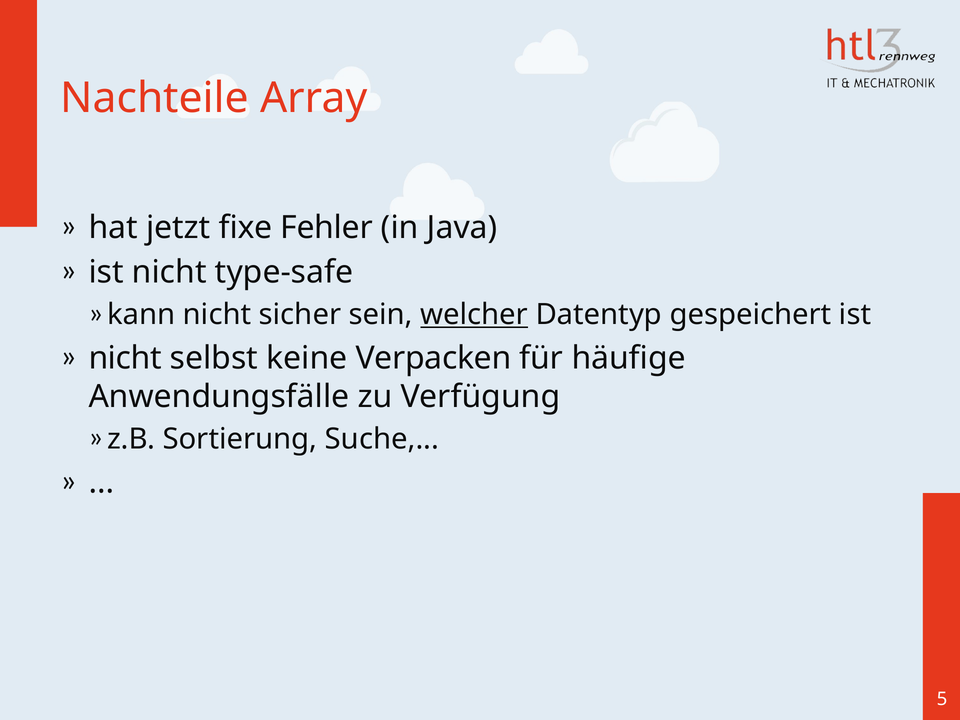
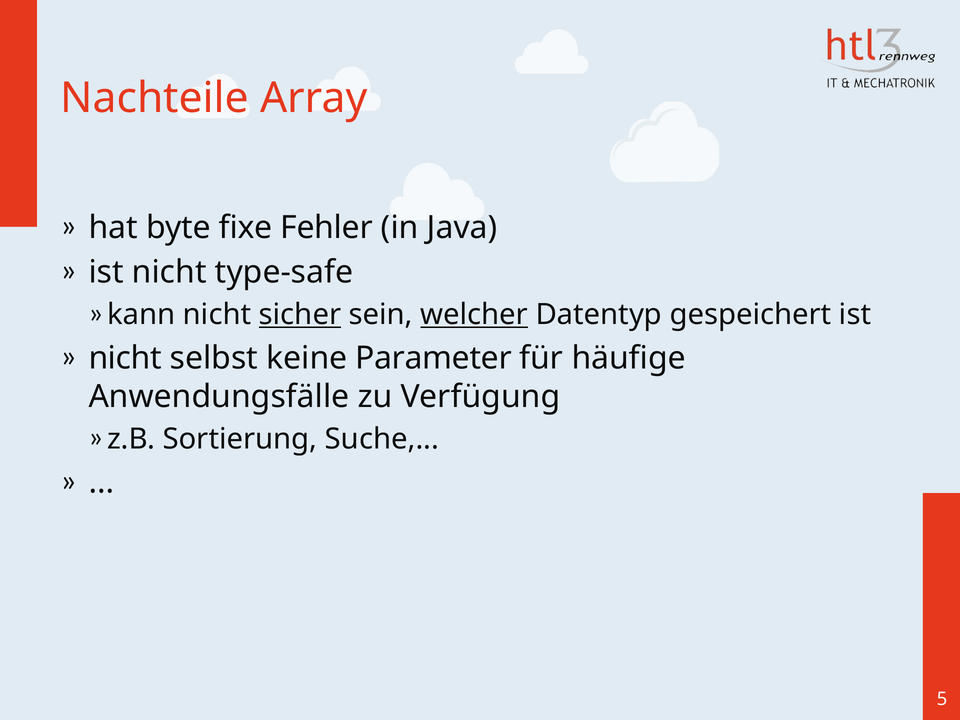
jetzt: jetzt -> byte (178, 228)
sicher underline: none -> present (300, 315)
Verpacken: Verpacken -> Parameter (433, 358)
